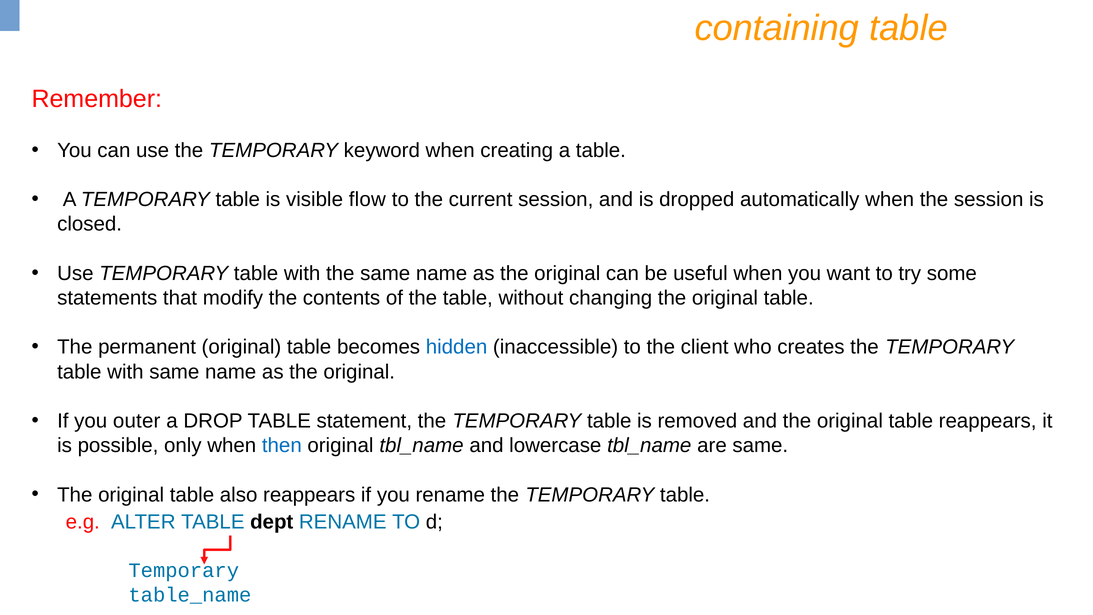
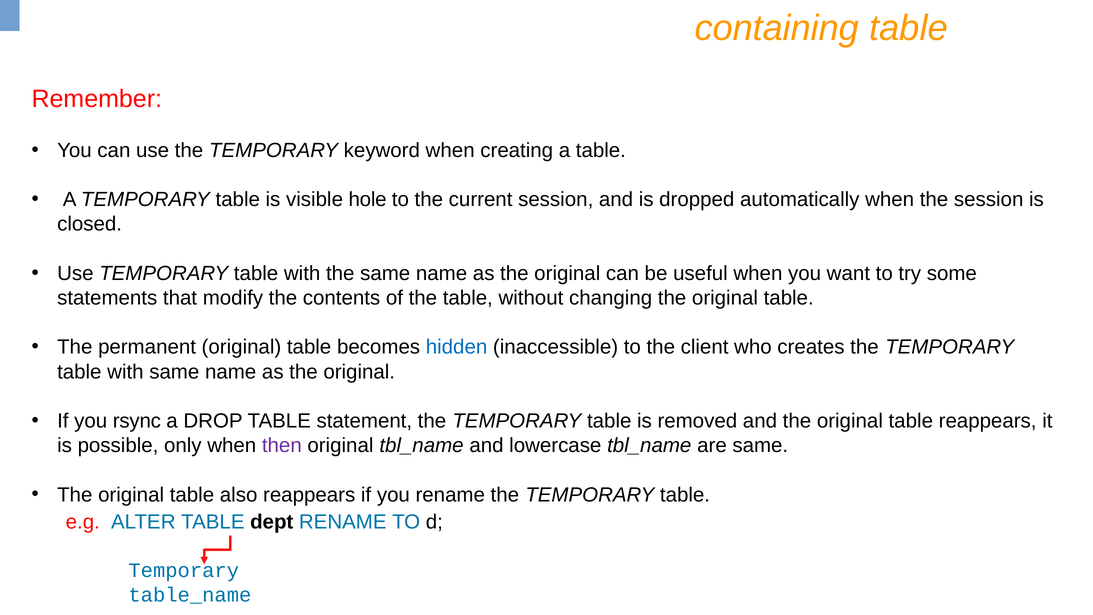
flow: flow -> hole (368, 200)
outer: outer -> rsync (137, 421)
then colour: blue -> purple (282, 445)
